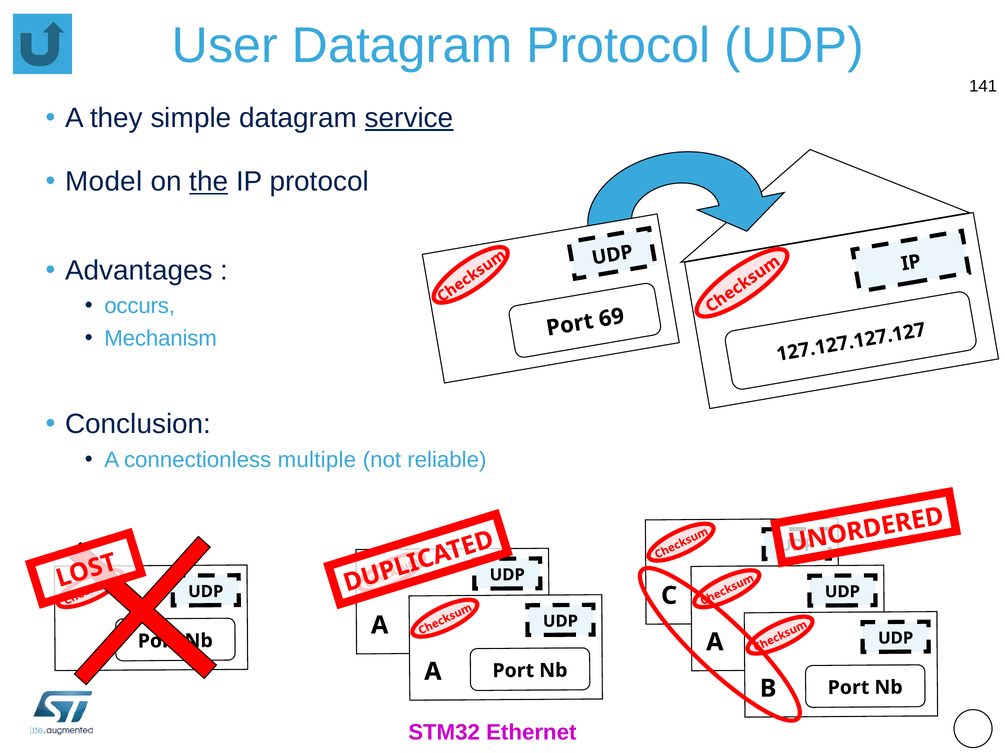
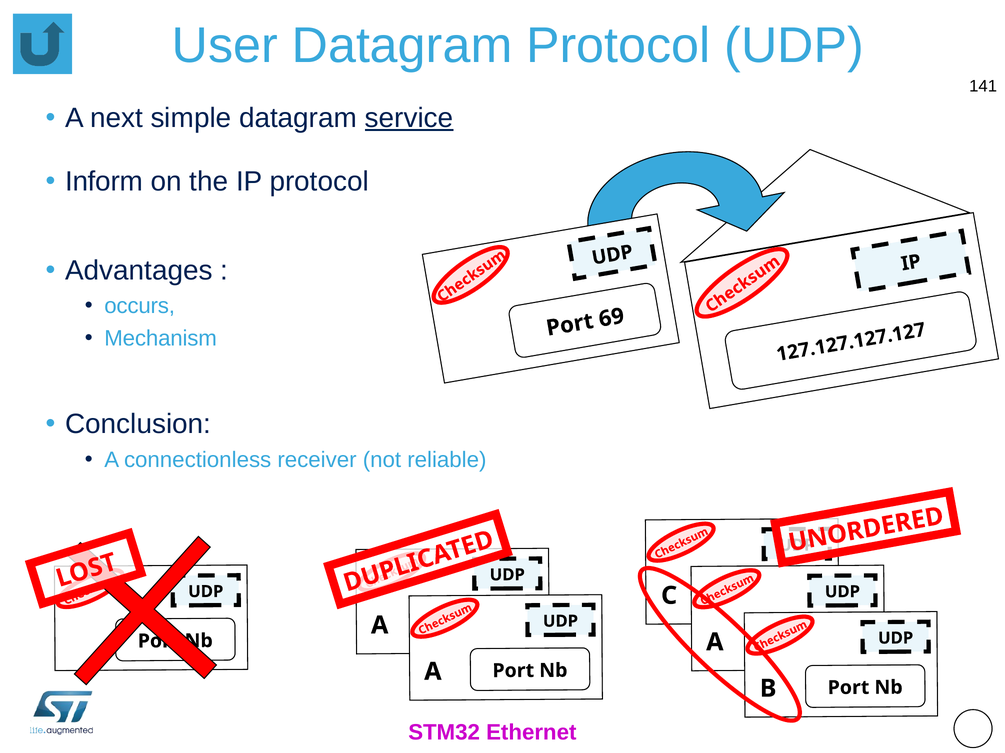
they: they -> next (116, 118)
Model: Model -> Inform (104, 182)
the underline: present -> none (209, 182)
multiple: multiple -> receiver (317, 460)
